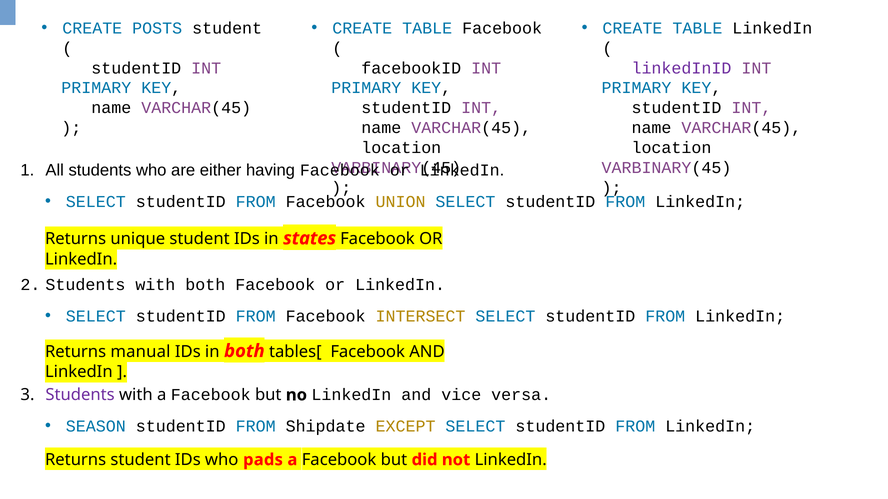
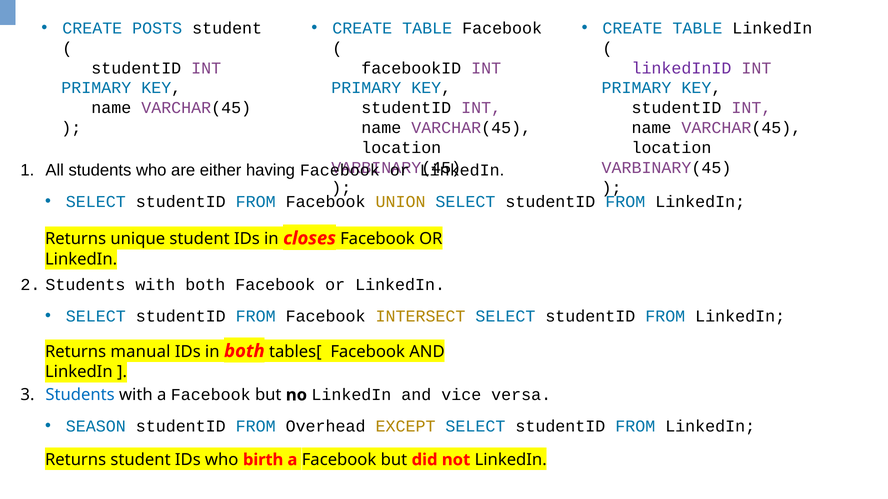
states: states -> closes (310, 239)
Students colour: purple -> blue (80, 395)
Shipdate: Shipdate -> Overhead (326, 427)
pads: pads -> birth (263, 460)
